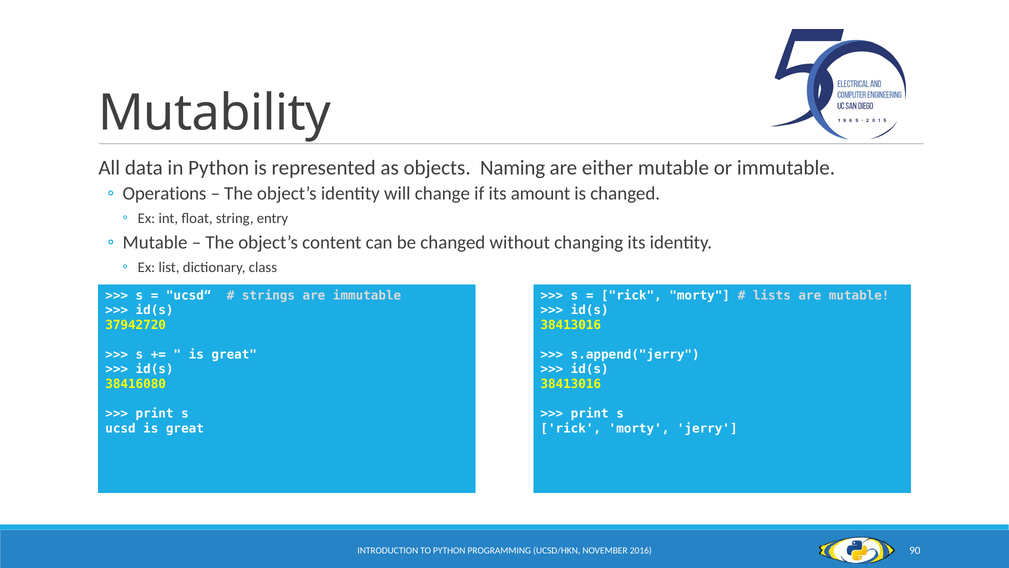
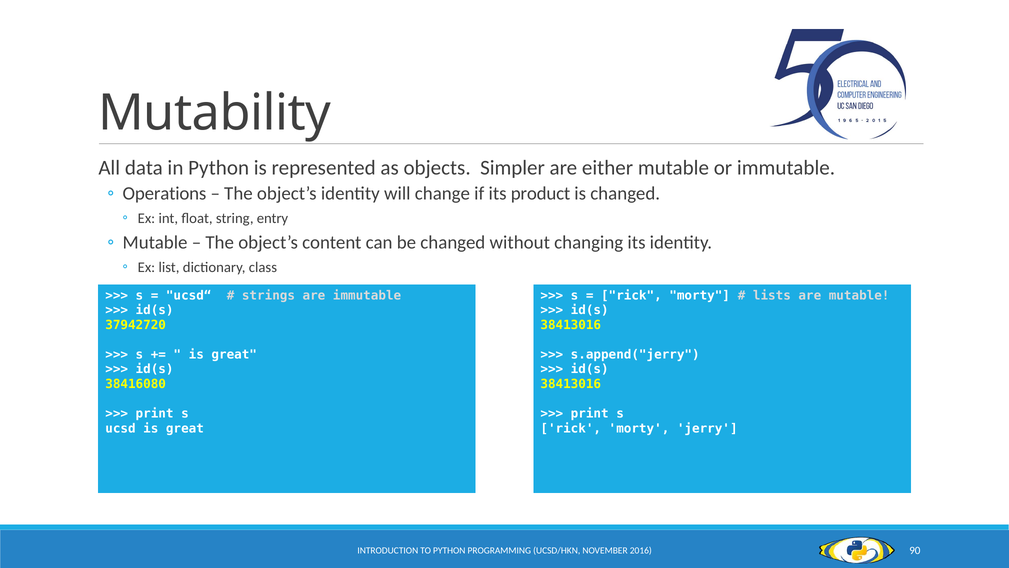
Naming: Naming -> Simpler (513, 168)
amount: amount -> product (541, 194)
